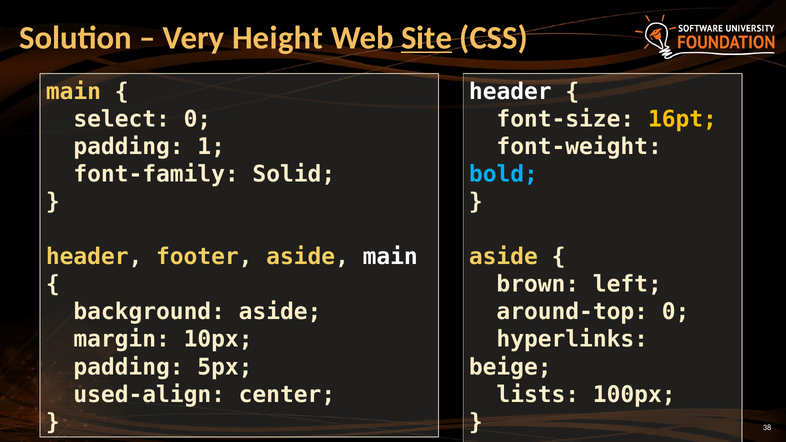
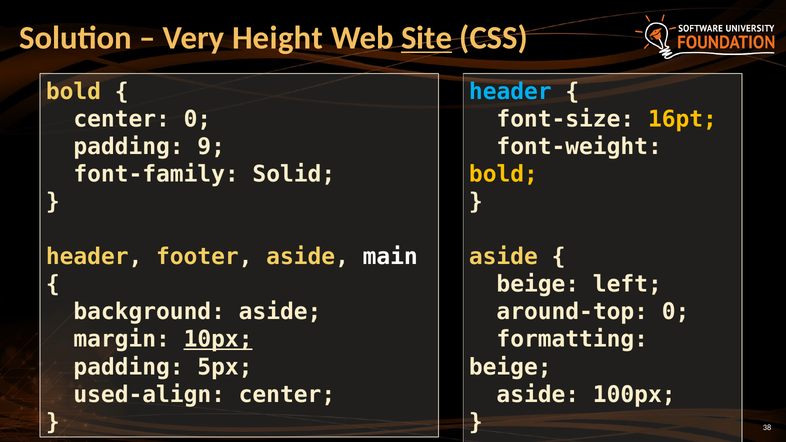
main: main -> bold (73, 92)
header colour: white -> light blue (510, 92)
select: select -> center (122, 119)
1: 1 -> 9 (211, 147)
bold colour: light blue -> yellow (503, 174)
brown: brown -> beige (538, 285)
10px underline: none -> present (218, 340)
hyperlinks: hyperlinks -> formatting (572, 340)
lists: lists -> aside (538, 395)
